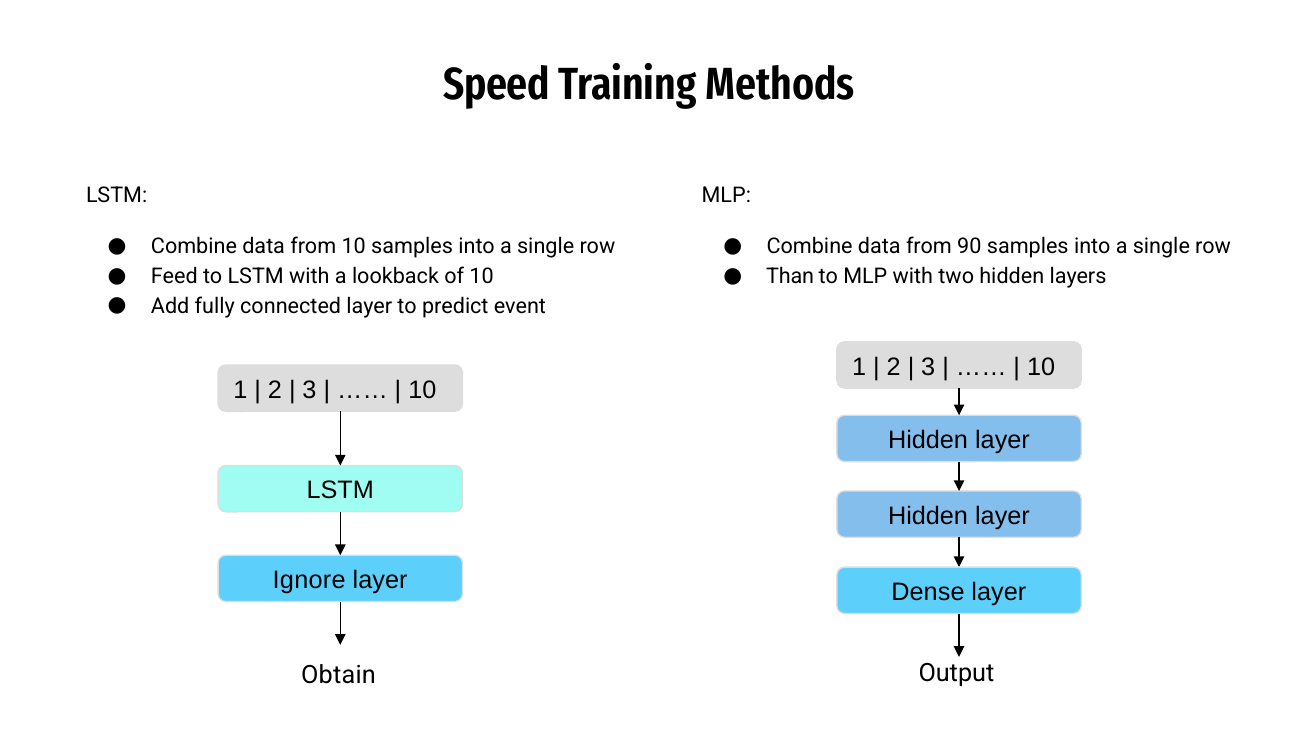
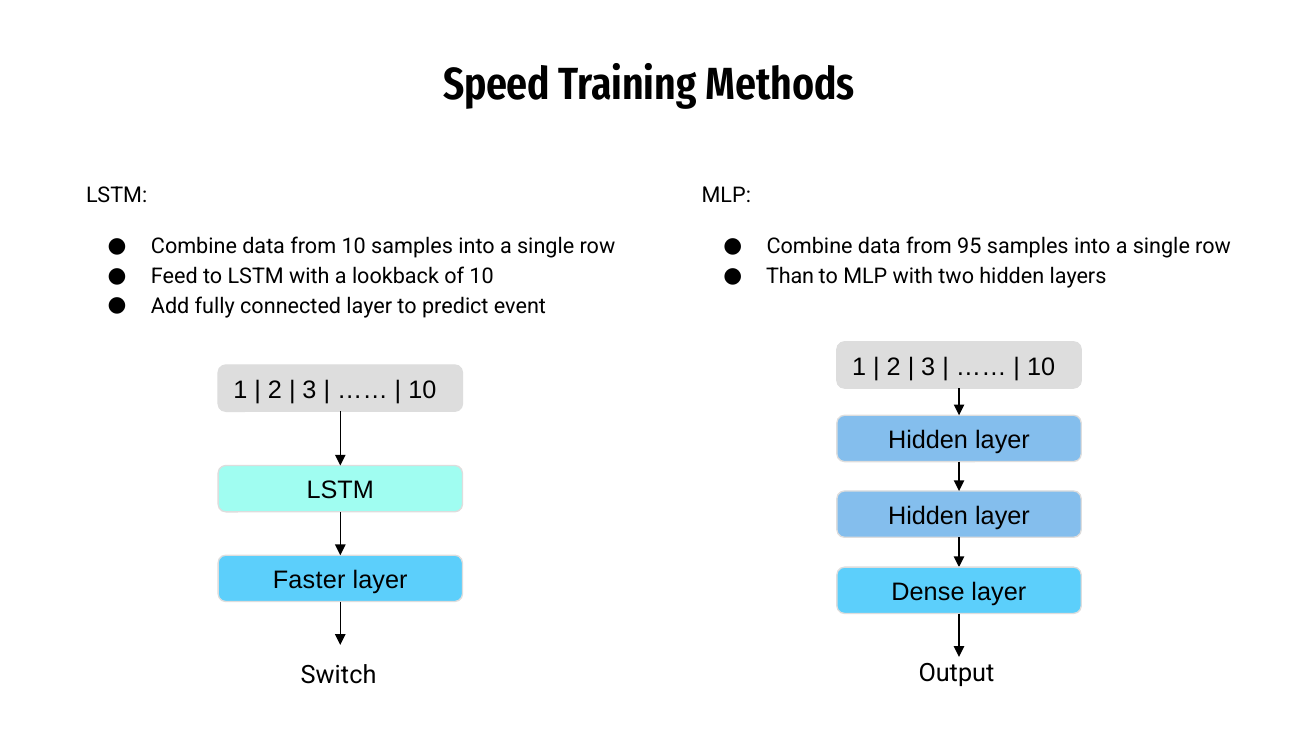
90: 90 -> 95 (969, 246)
Ignore: Ignore -> Faster (309, 580)
Obtain: Obtain -> Switch (339, 675)
